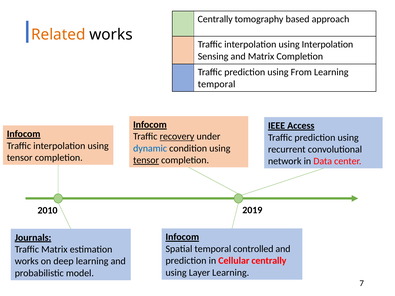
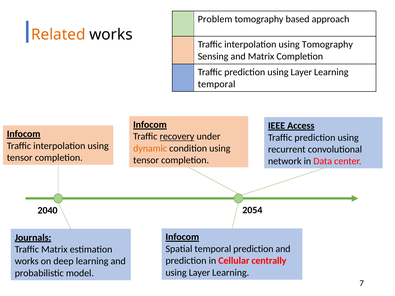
Centrally: Centrally -> Problem (215, 19)
using Interpolation: Interpolation -> Tomography (327, 44)
prediction using From: From -> Layer (301, 72)
dynamic colour: blue -> orange (150, 148)
tensor underline: present -> none (146, 160)
2019: 2019 -> 2054 (252, 210)
2010: 2010 -> 2040 (48, 210)
temporal controlled: controlled -> prediction (253, 249)
